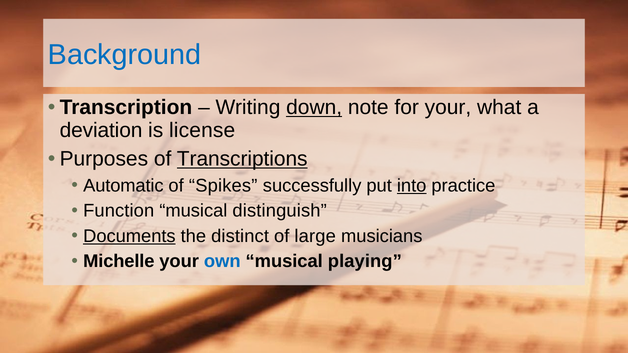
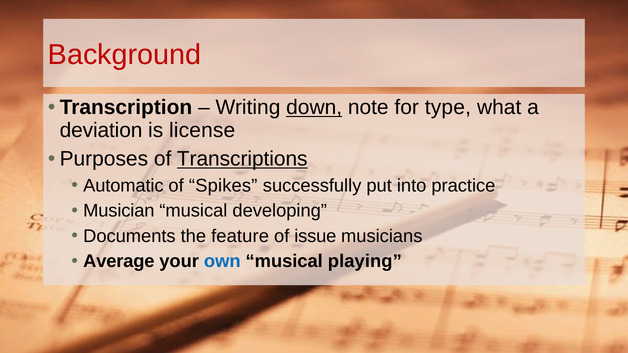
Background colour: blue -> red (125, 55)
for your: your -> type (448, 108)
into underline: present -> none (412, 186)
Function: Function -> Musician (119, 211)
distinguish: distinguish -> developing (280, 211)
Documents underline: present -> none (129, 236)
distinct: distinct -> feature (240, 236)
large: large -> issue (315, 236)
Michelle: Michelle -> Average (119, 261)
